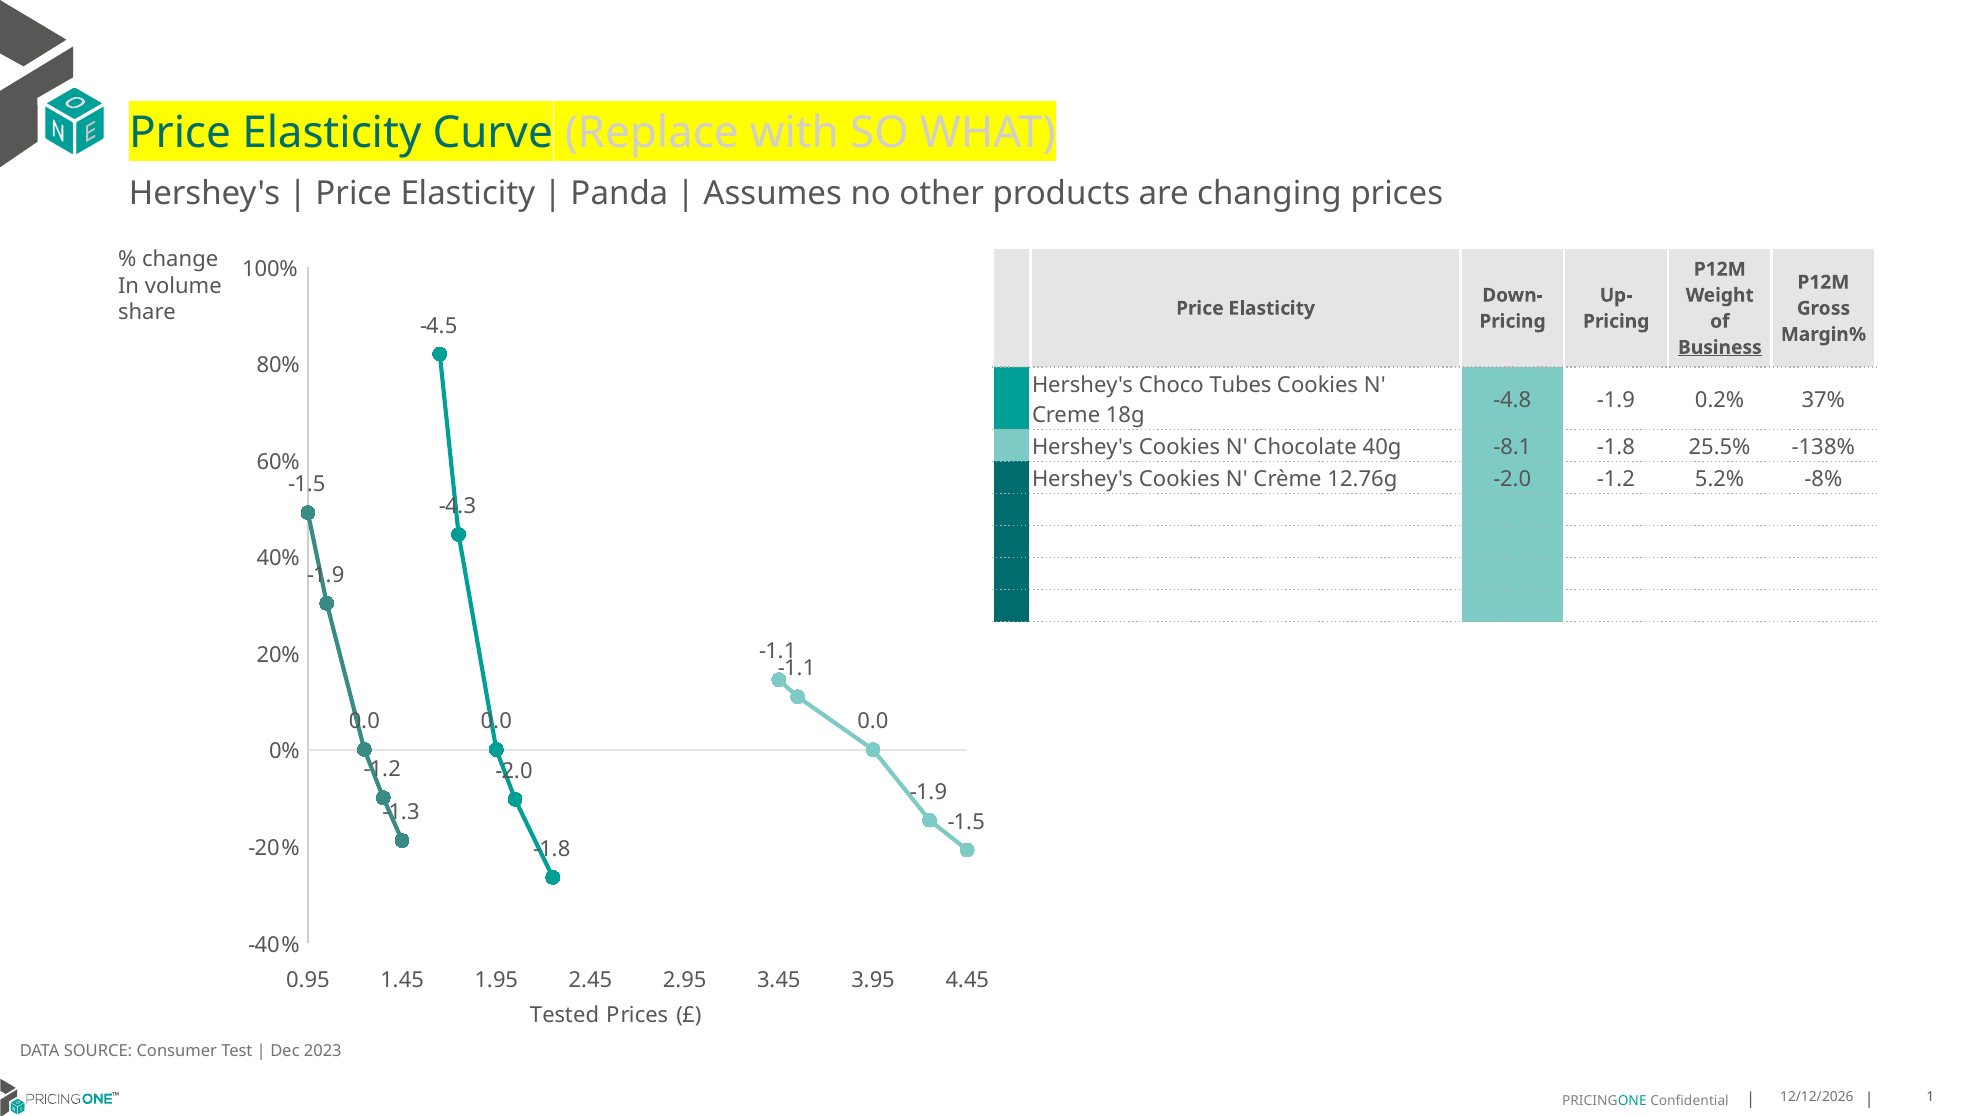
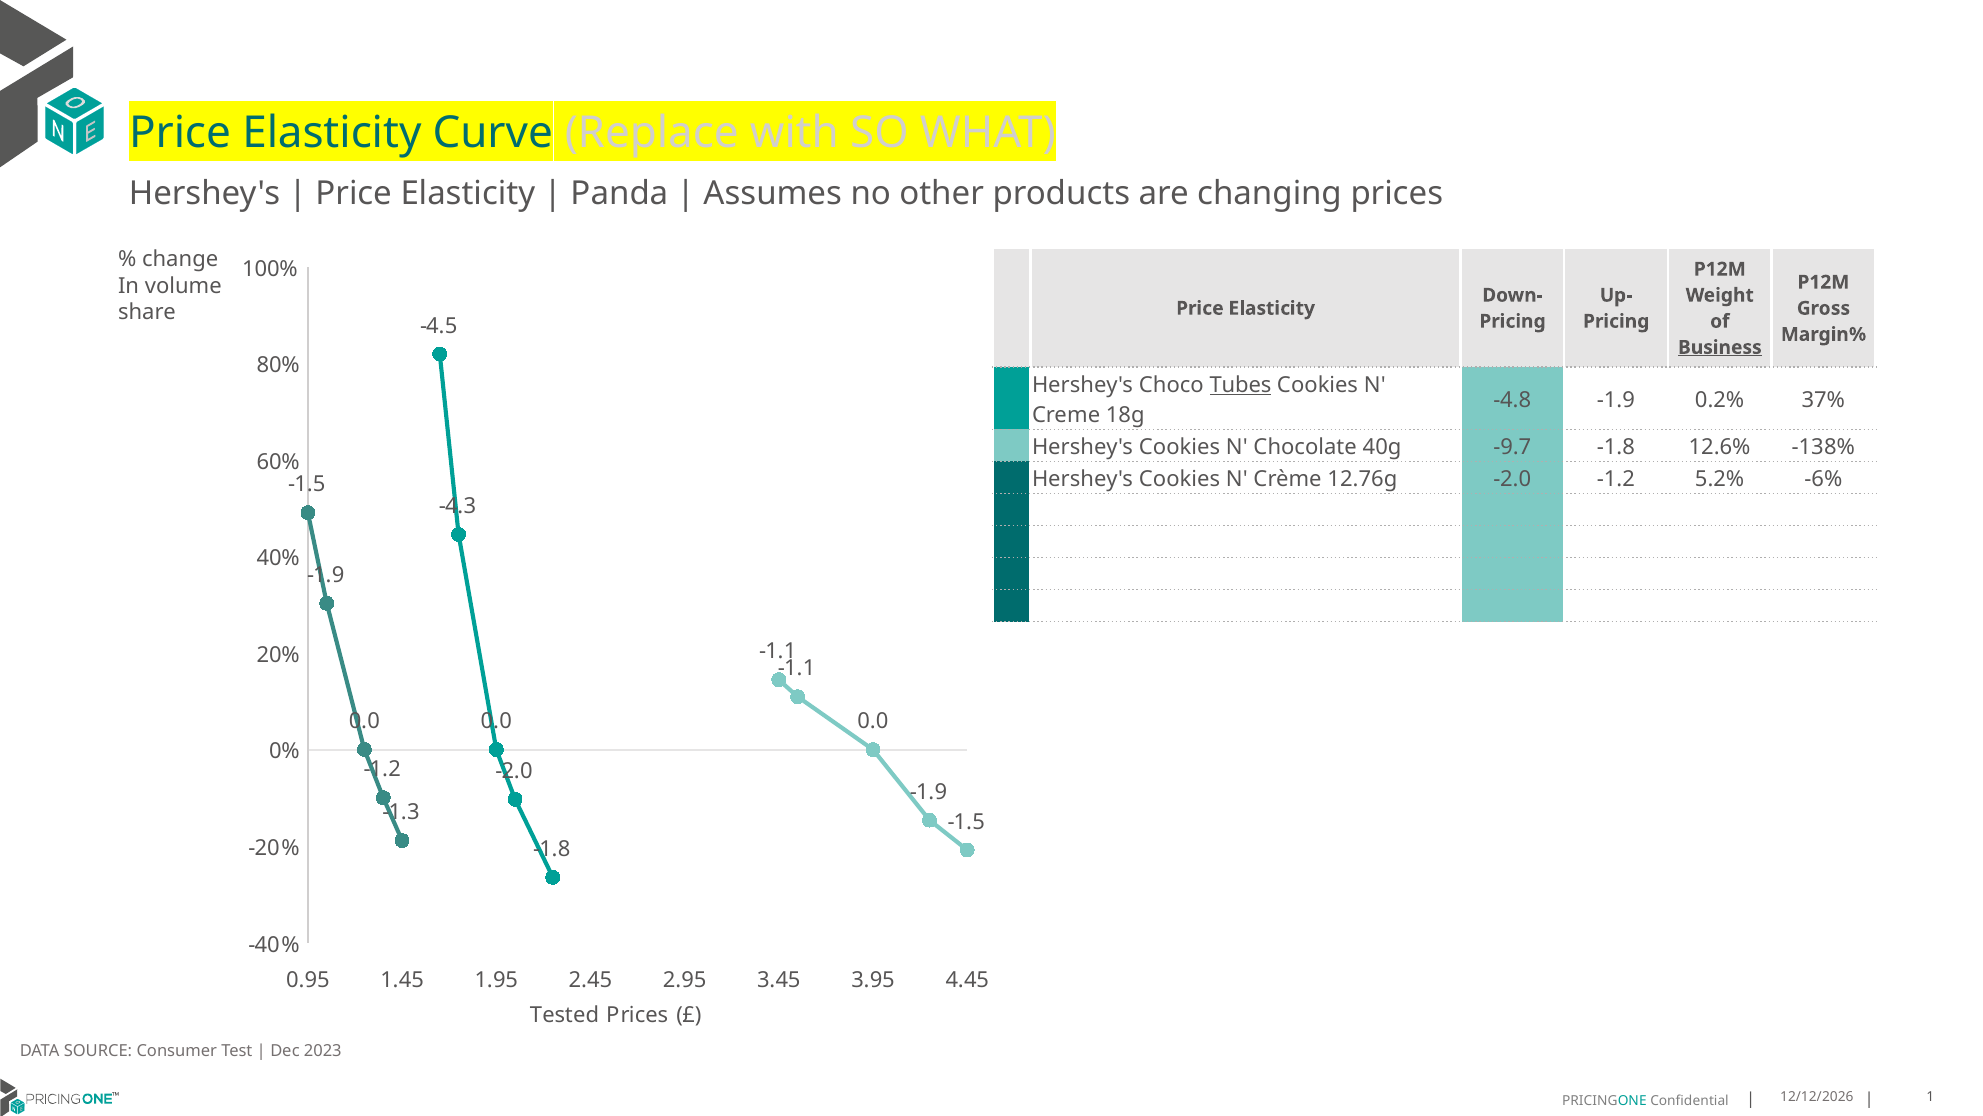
Tubes underline: none -> present (1240, 385)
-8.1: -8.1 -> -9.7 (1512, 447)
25.5%: 25.5% -> 12.6% (1720, 447)
-8%: -8% -> -6% (1823, 479)
